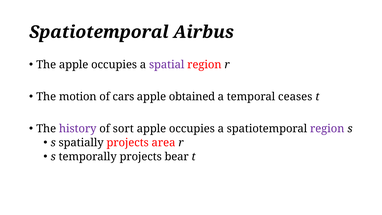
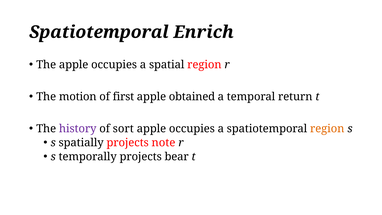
Airbus: Airbus -> Enrich (204, 32)
spatial colour: purple -> black (167, 65)
cars: cars -> first (123, 97)
ceases: ceases -> return (295, 97)
region colour: purple -> orange (327, 129)
area: area -> note (163, 143)
